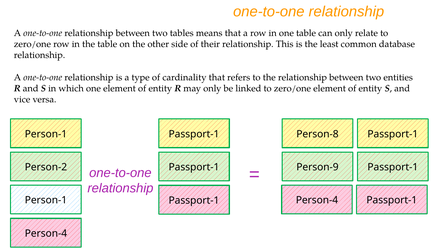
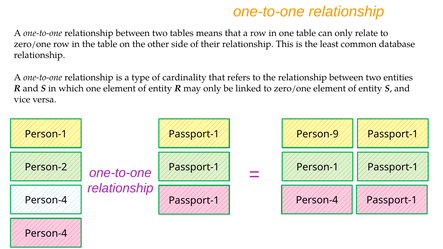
Person-8: Person-8 -> Person-9 (317, 134)
Passport-1 Person-9: Person-9 -> Person-1 (317, 167)
Person-1: Person-1 -> Person-4 (46, 200)
